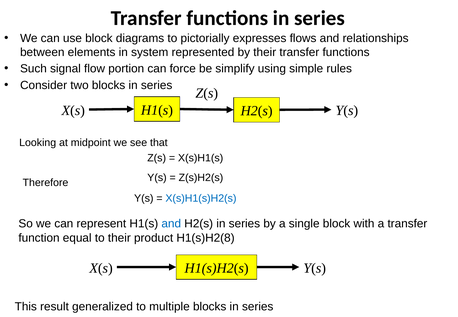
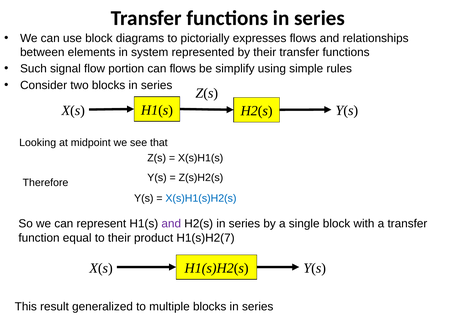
can force: force -> flows (183, 69)
and colour: blue -> purple (171, 224)
H1(s)H2(8: H1(s)H2(8 -> H1(s)H2(7 (206, 238)
